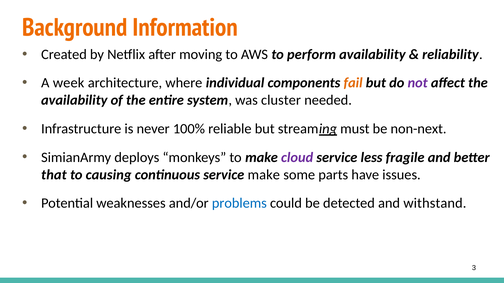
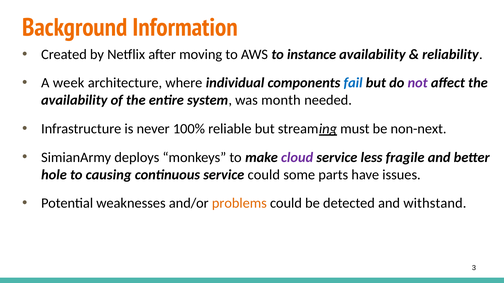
perform: perform -> instance (312, 54)
fail colour: orange -> blue (353, 83)
cluster: cluster -> month (281, 100)
that: that -> hole (54, 175)
service make: make -> could (264, 175)
problems colour: blue -> orange (239, 204)
